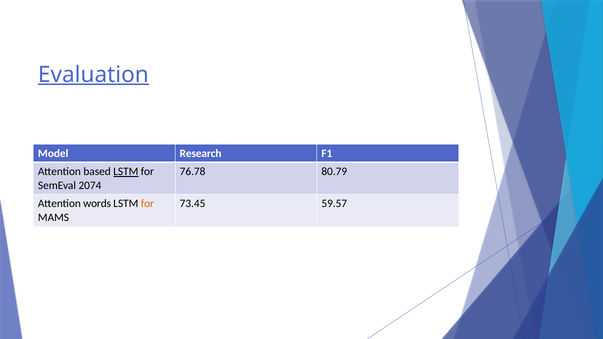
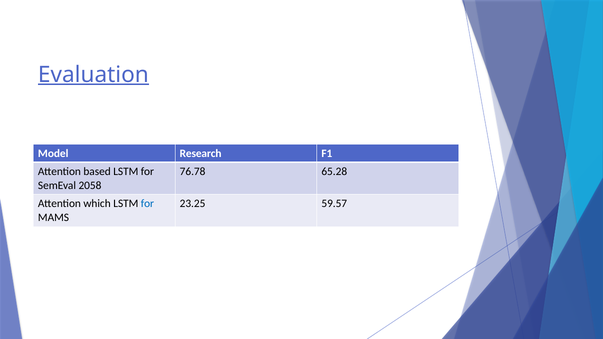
LSTM underline: present -> none (126, 172)
80.79: 80.79 -> 65.28 (334, 172)
2074: 2074 -> 2058 (90, 186)
words: words -> which (97, 204)
for colour: orange -> blue (147, 204)
73.45: 73.45 -> 23.25 (193, 204)
